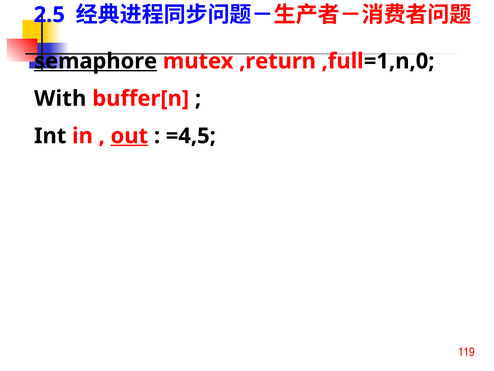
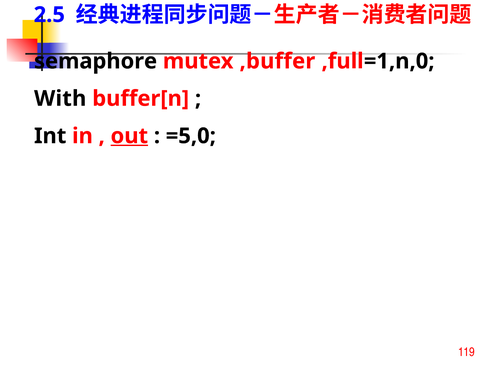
semaphore underline: present -> none (96, 61)
,return: ,return -> ,buffer (277, 61)
=4,5: =4,5 -> =5,0 (191, 136)
